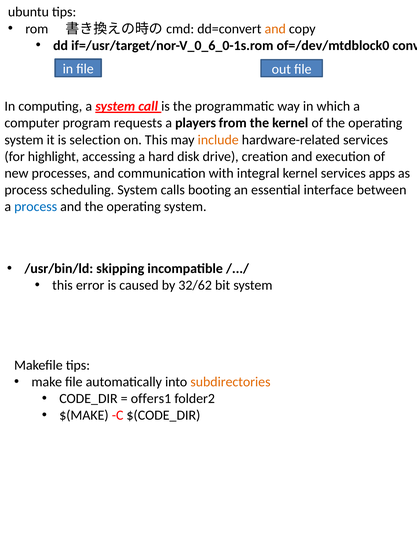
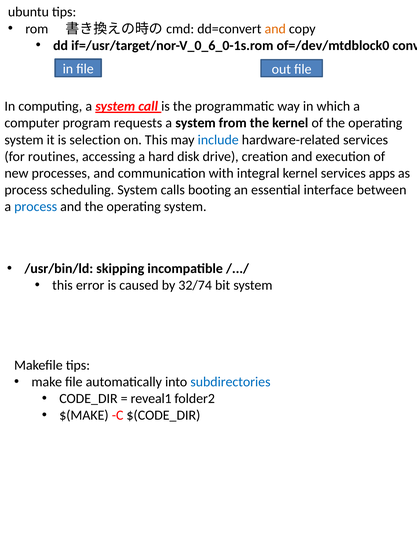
requests a players: players -> system (196, 123)
include colour: orange -> blue (218, 139)
highlight: highlight -> routines (53, 156)
32/62: 32/62 -> 32/74 (195, 285)
subdirectories colour: orange -> blue (230, 381)
offers1: offers1 -> reveal1 (151, 398)
